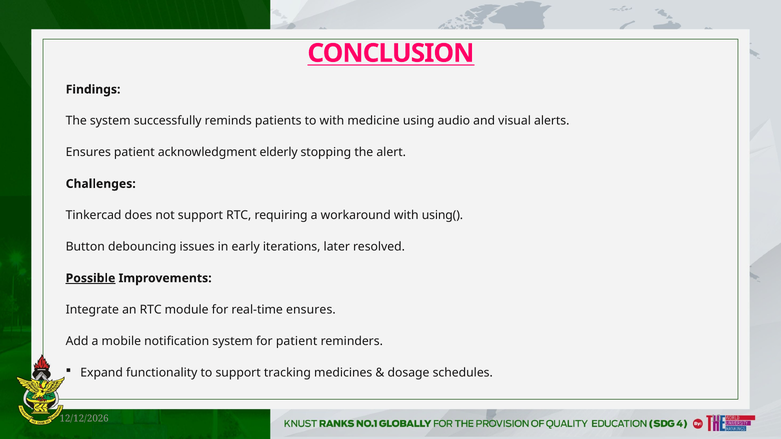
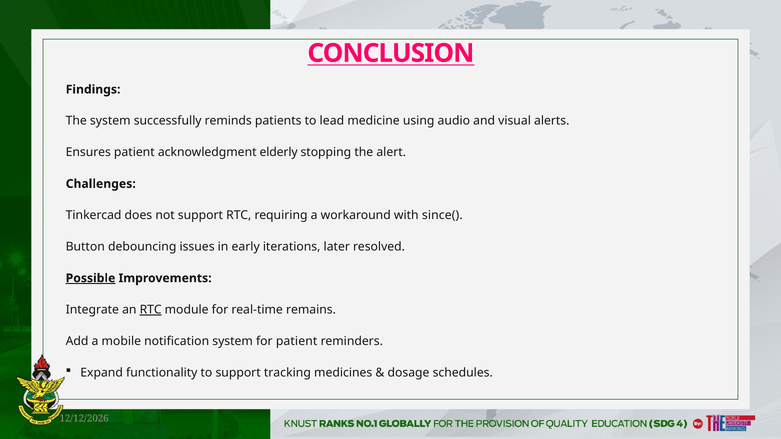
to with: with -> lead (332, 121)
using(: using( -> since( (442, 215)
RTC underline: none -> present (151, 310)
real-time ensures: ensures -> remains (311, 310)
